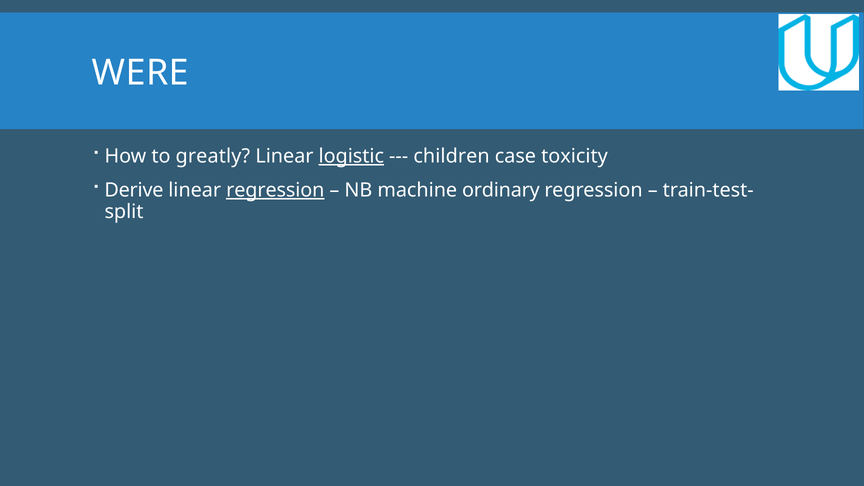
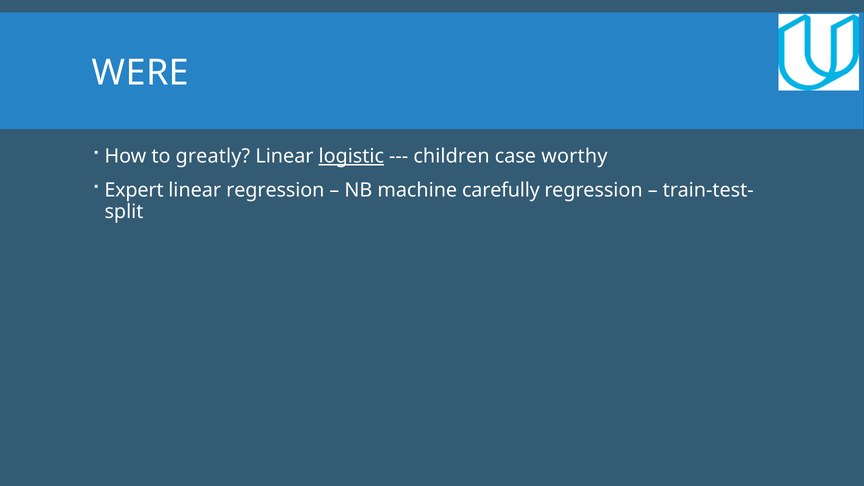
toxicity: toxicity -> worthy (574, 156)
Derive: Derive -> Expert (134, 190)
regression underline: present -> none (275, 190)
ordinary: ordinary -> carefully (501, 190)
